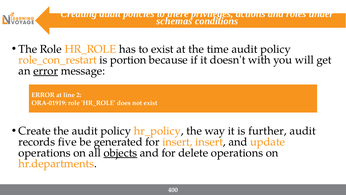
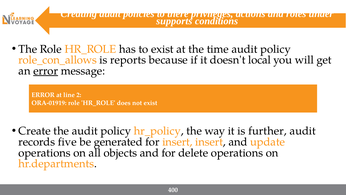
schemas: schemas -> supports (174, 21)
role_con_restart: role_con_restart -> role_con_allows (58, 60)
portion: portion -> reports (128, 60)
with: with -> local (259, 60)
objects underline: present -> none (120, 153)
